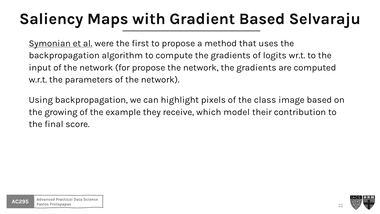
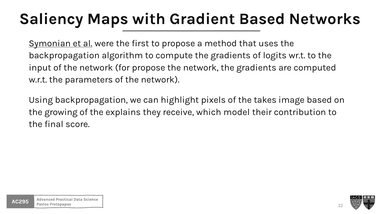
Selvaraju: Selvaraju -> Networks (325, 19)
class: class -> takes (265, 100)
example: example -> explains (123, 112)
